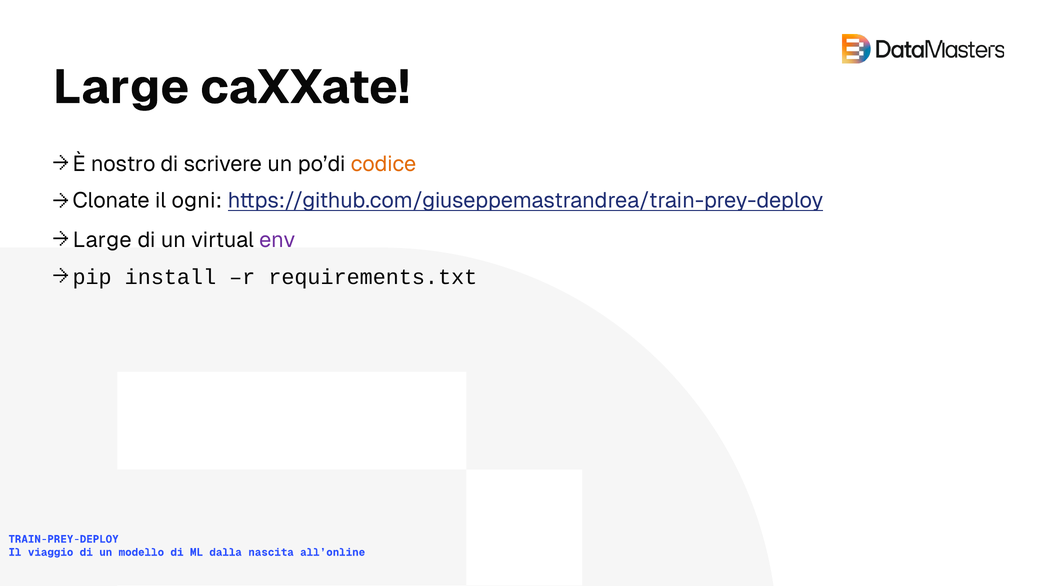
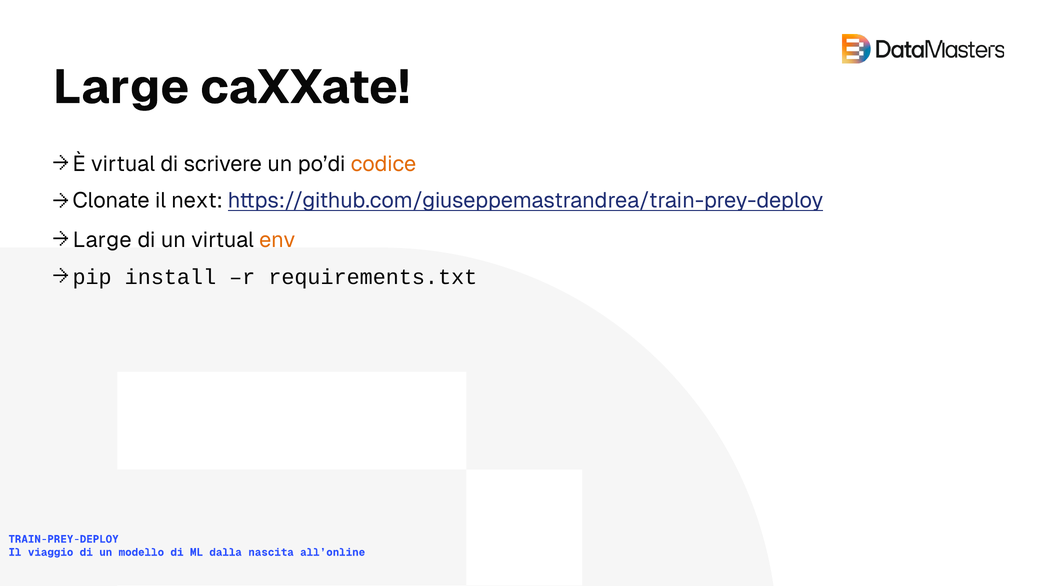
È nostro: nostro -> virtual (123, 164)
ogni: ogni -> next (197, 201)
env colour: purple -> orange (277, 240)
